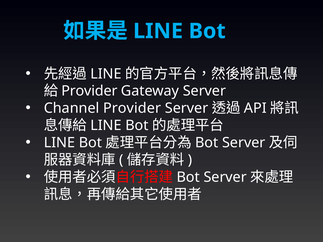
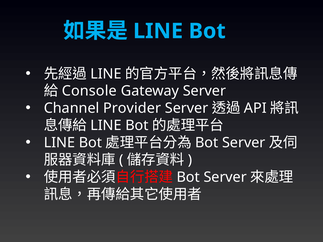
Provider: Provider -> Console (89, 91)
